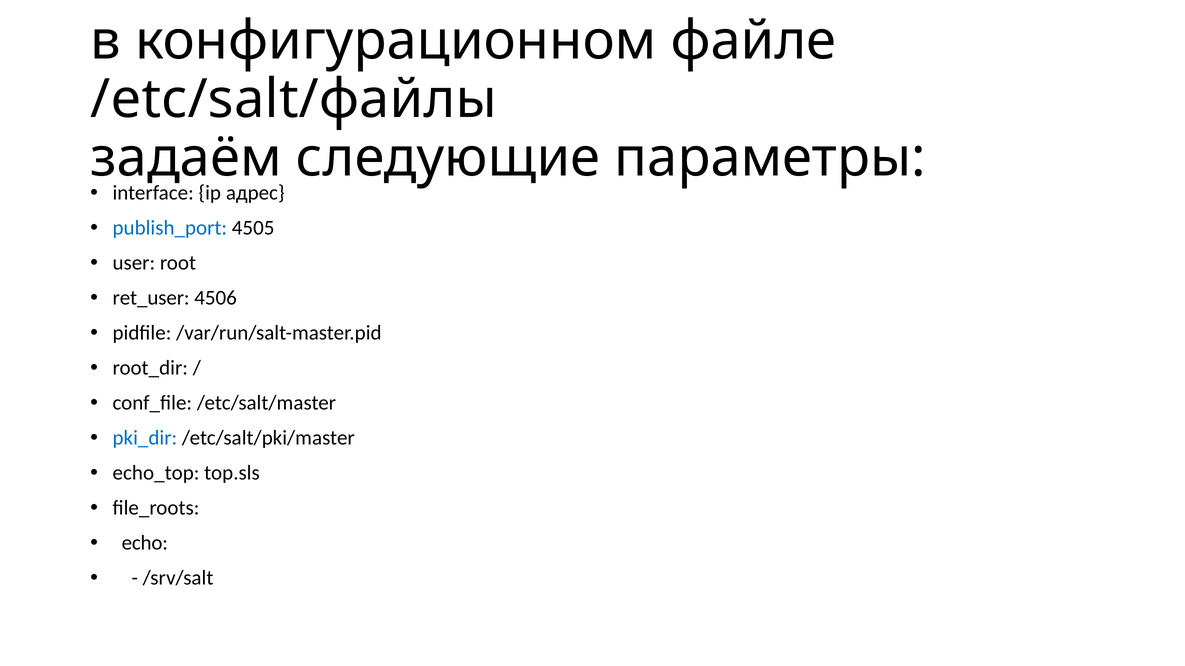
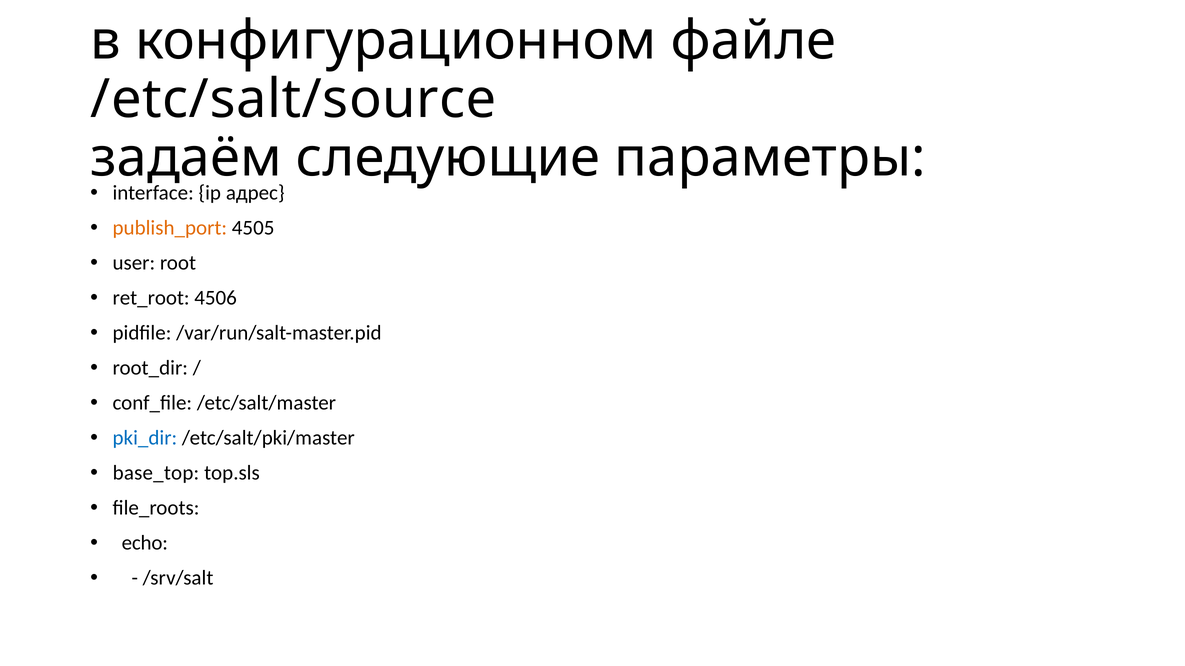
/etc/salt/файлы: /etc/salt/файлы -> /etc/salt/source (293, 100)
publish_port colour: blue -> orange (170, 228)
ret_user: ret_user -> ret_root (151, 298)
echo_top: echo_top -> base_top (156, 473)
